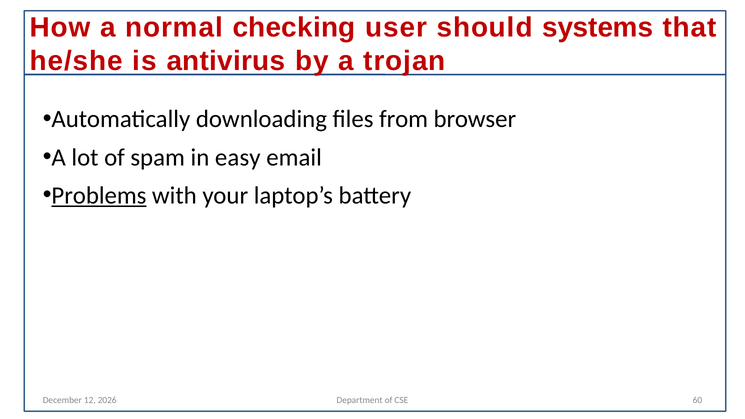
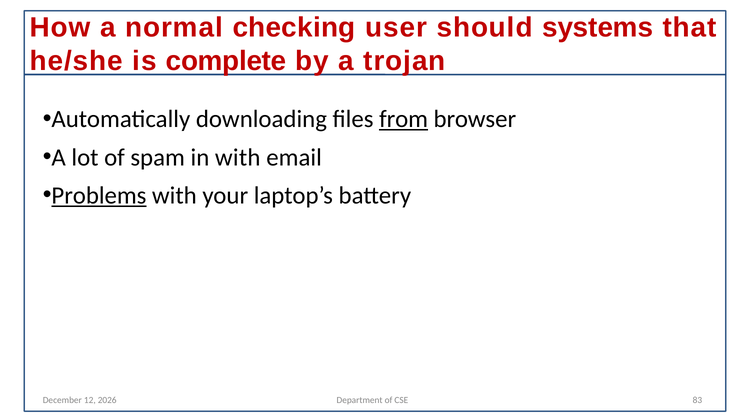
antivirus: antivirus -> complete (226, 61)
from underline: none -> present (404, 119)
in easy: easy -> with (238, 157)
60: 60 -> 83 (697, 400)
